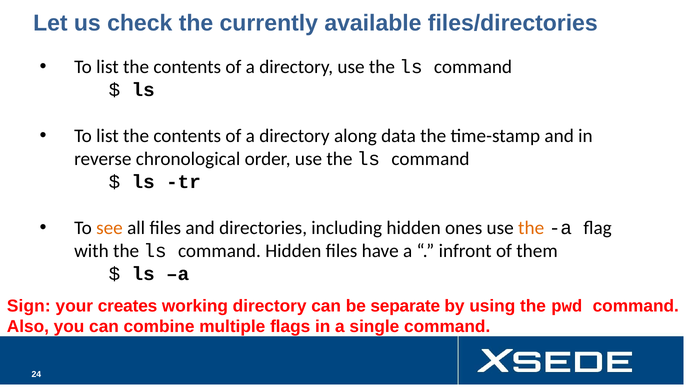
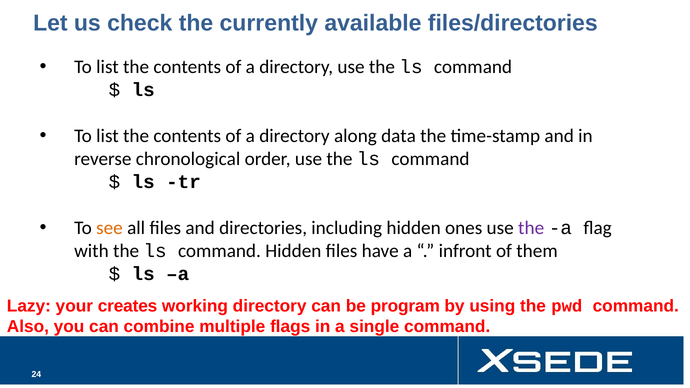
the colour: orange -> purple (531, 228)
Sign: Sign -> Lazy (29, 306)
separate: separate -> program (405, 306)
